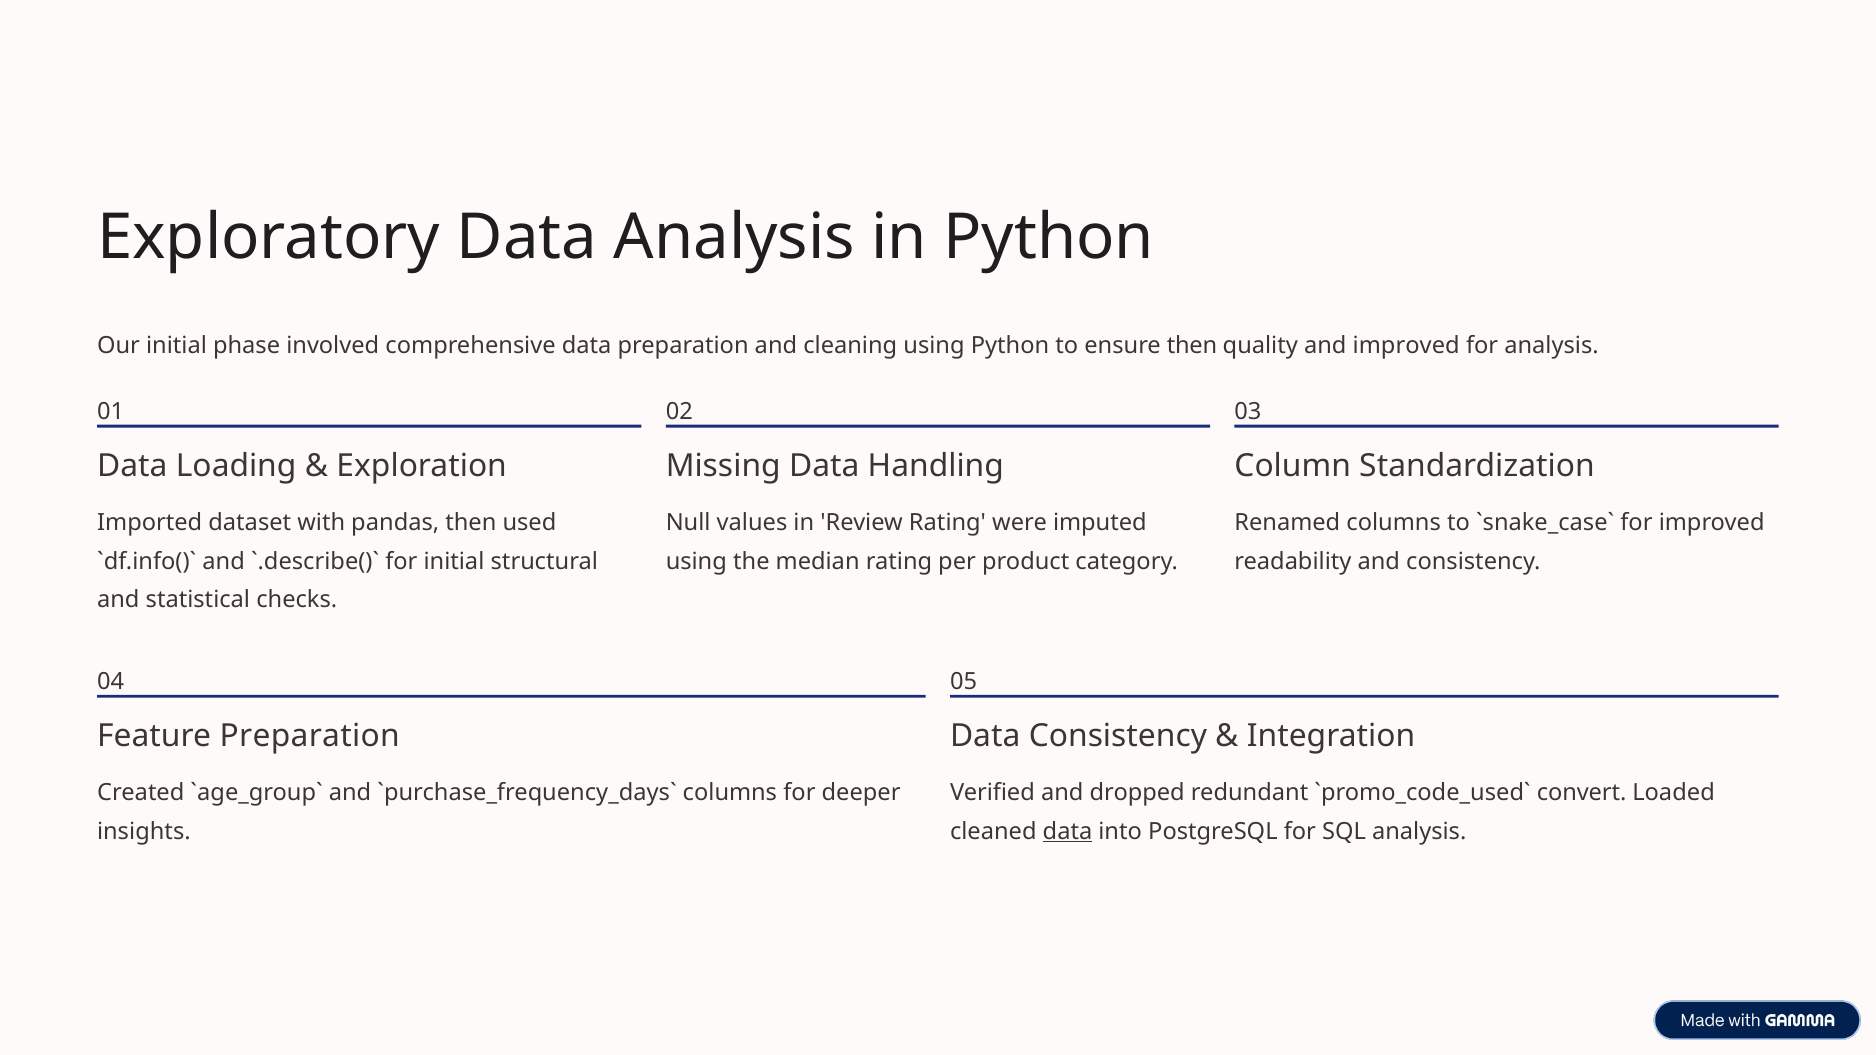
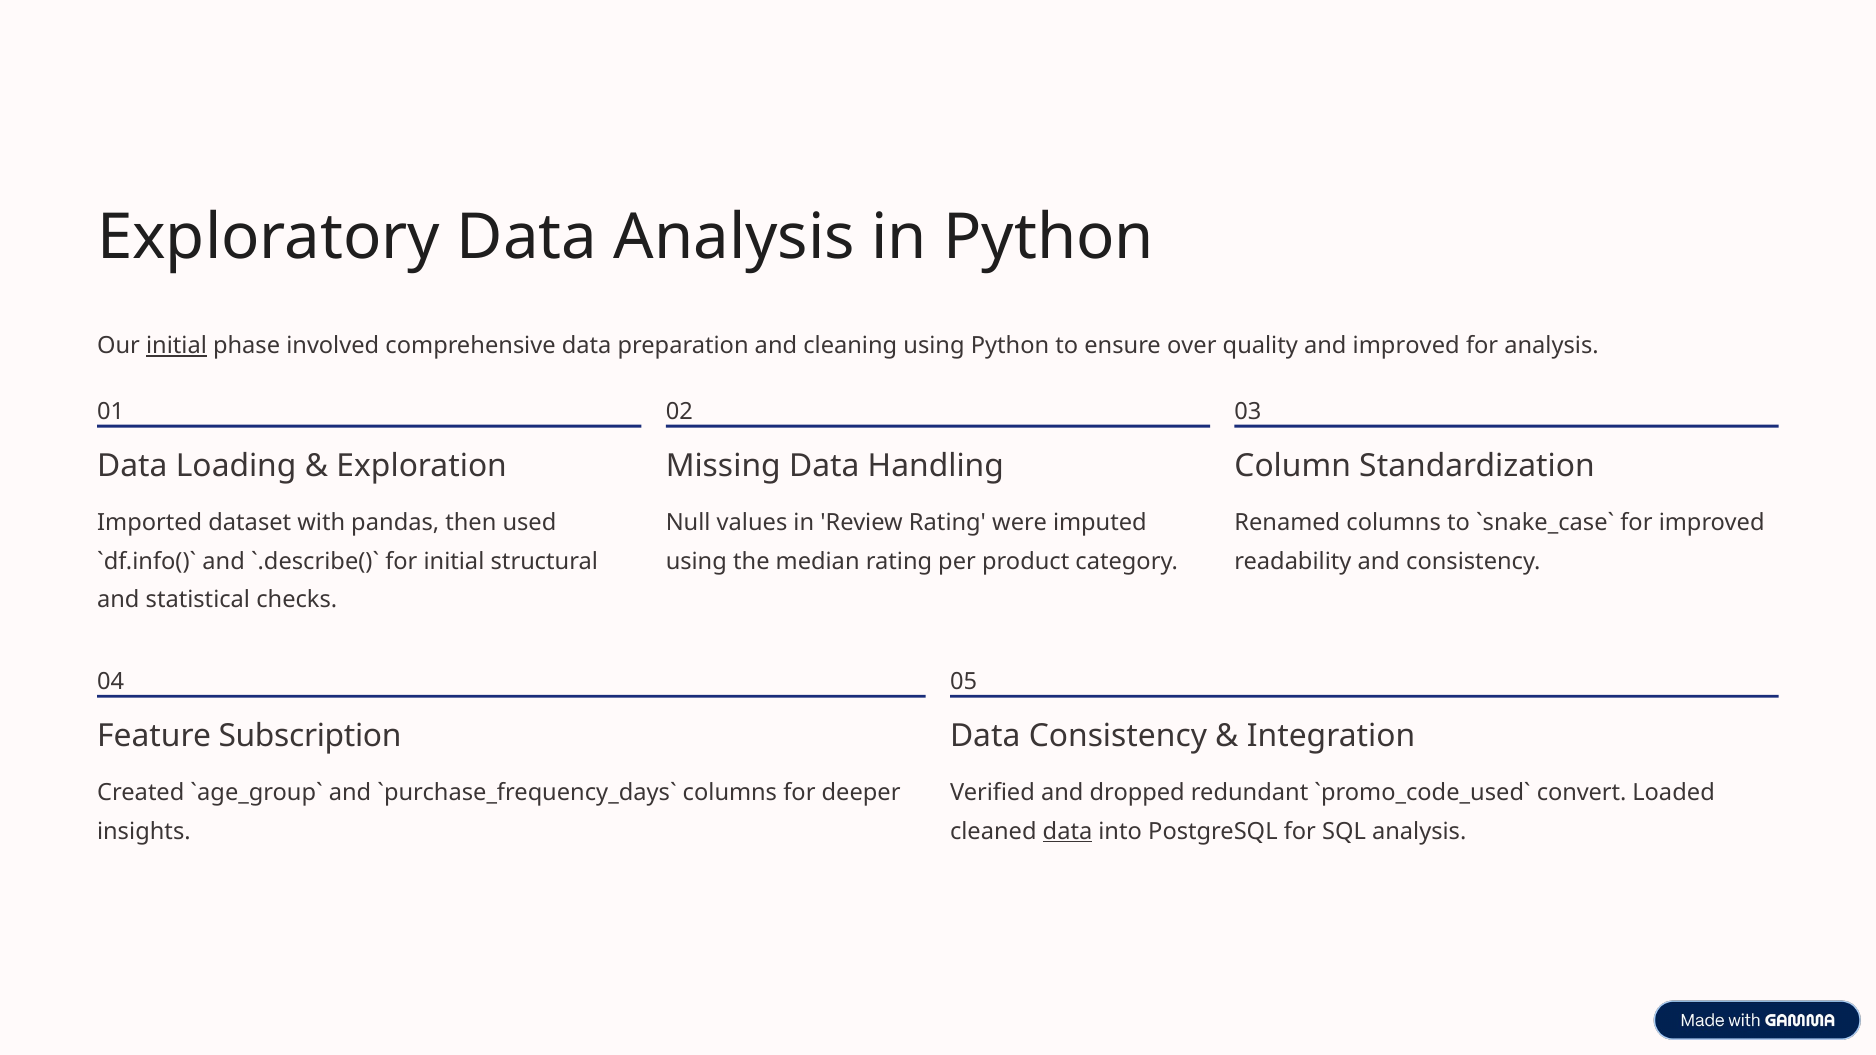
initial underline: none -> present (176, 346)
ensure then: then -> over (1192, 346)
Feature Preparation: Preparation -> Subscription (310, 736)
